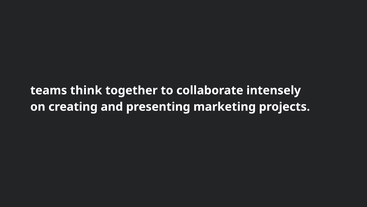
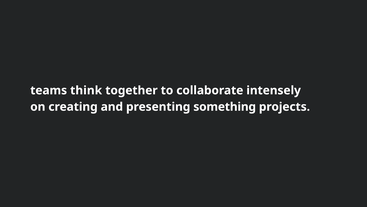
marketing: marketing -> something (225, 107)
